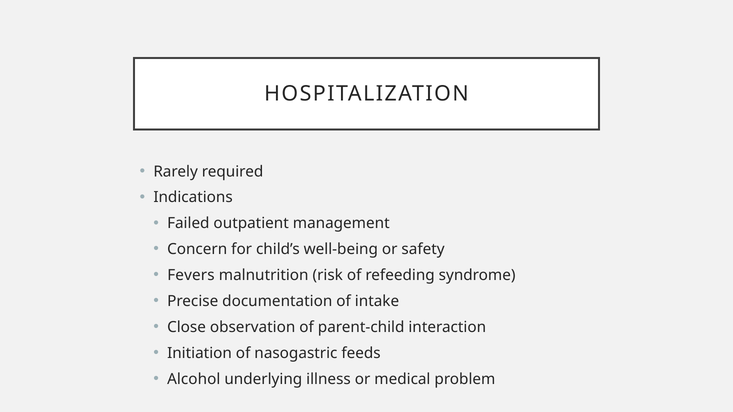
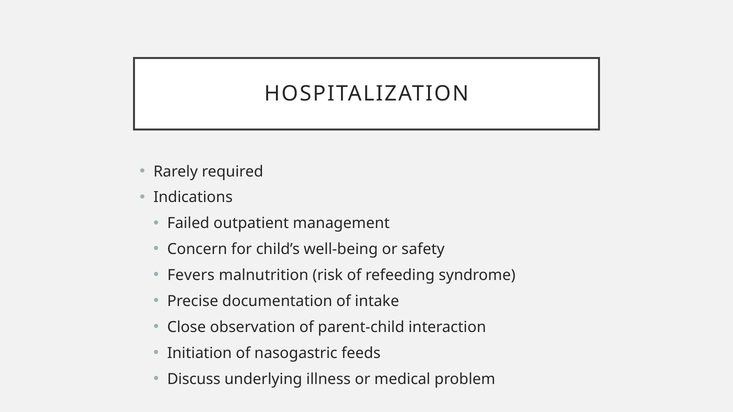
Alcohol: Alcohol -> Discuss (194, 379)
